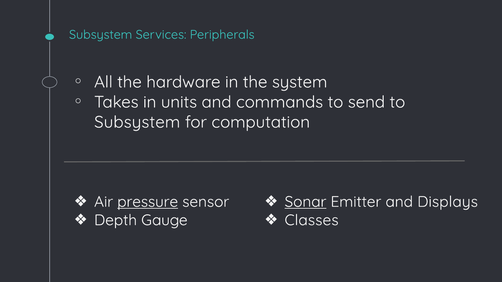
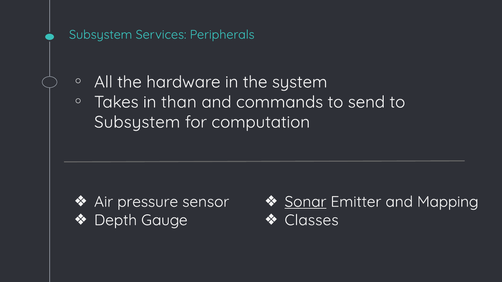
units: units -> than (179, 102)
pressure underline: present -> none (148, 202)
Displays: Displays -> Mapping (448, 202)
